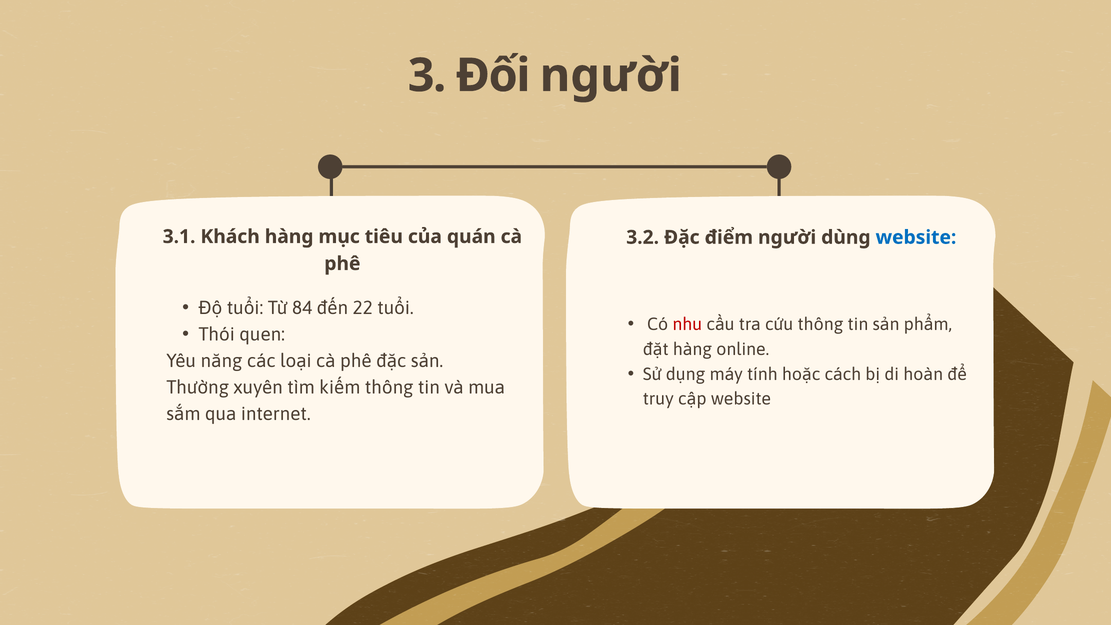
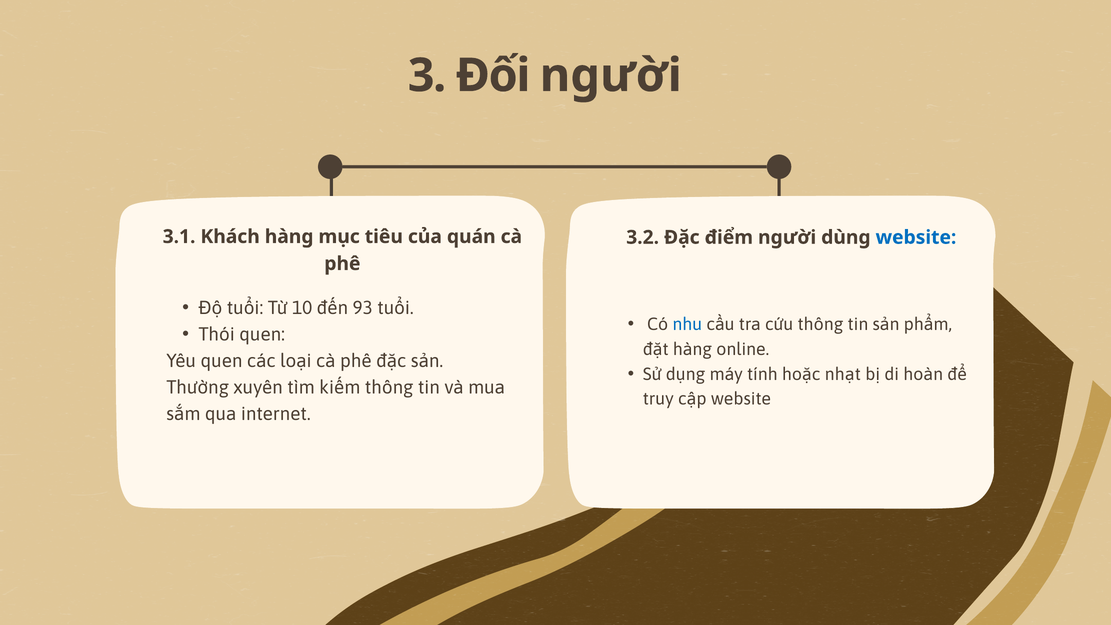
84: 84 -> 10 (302, 308)
22: 22 -> 93 (363, 308)
nhu colour: red -> blue (687, 324)
Yêu năng: năng -> quen (222, 361)
cách: cách -> nhạt (843, 374)
